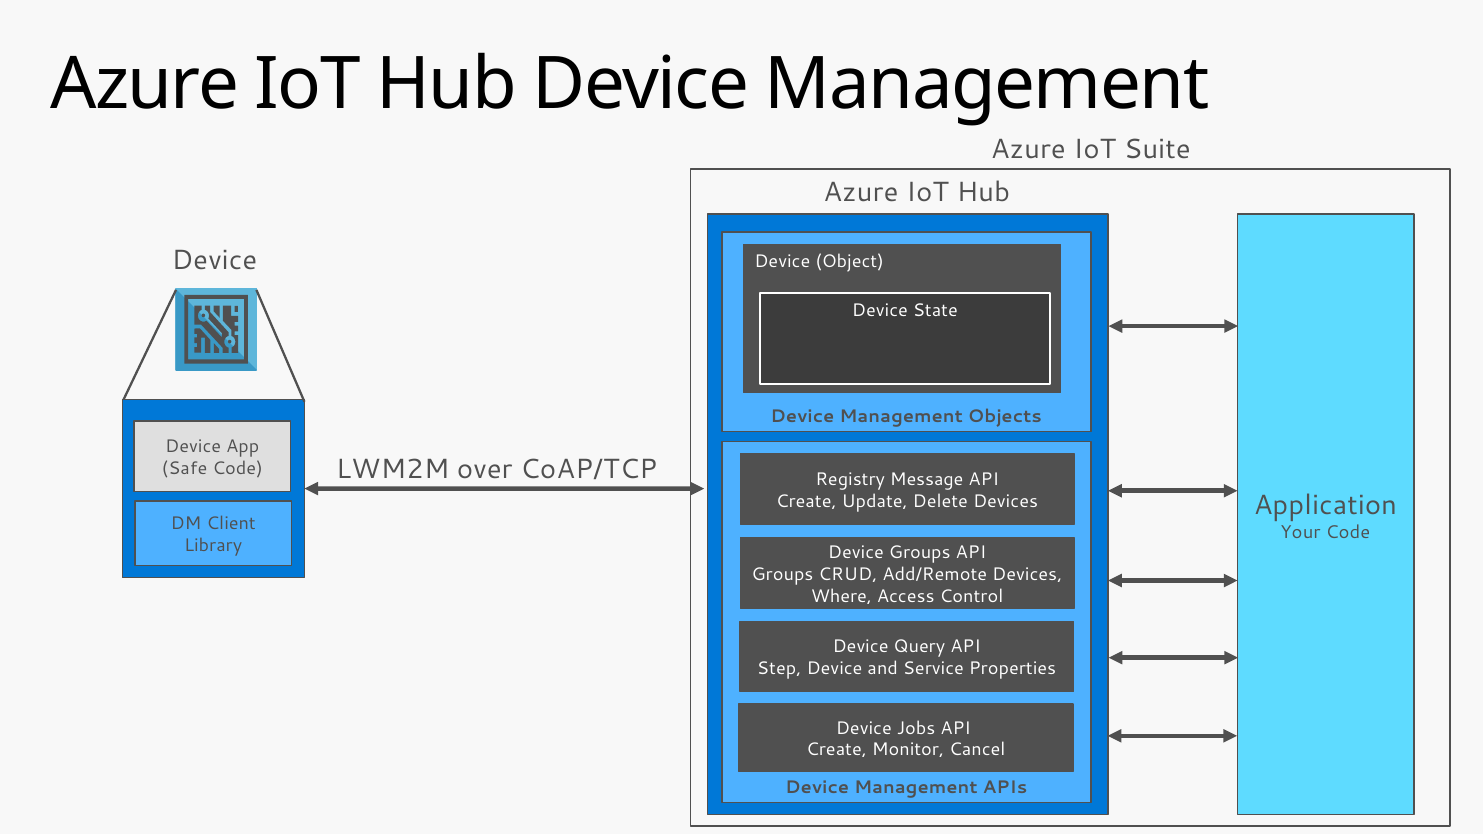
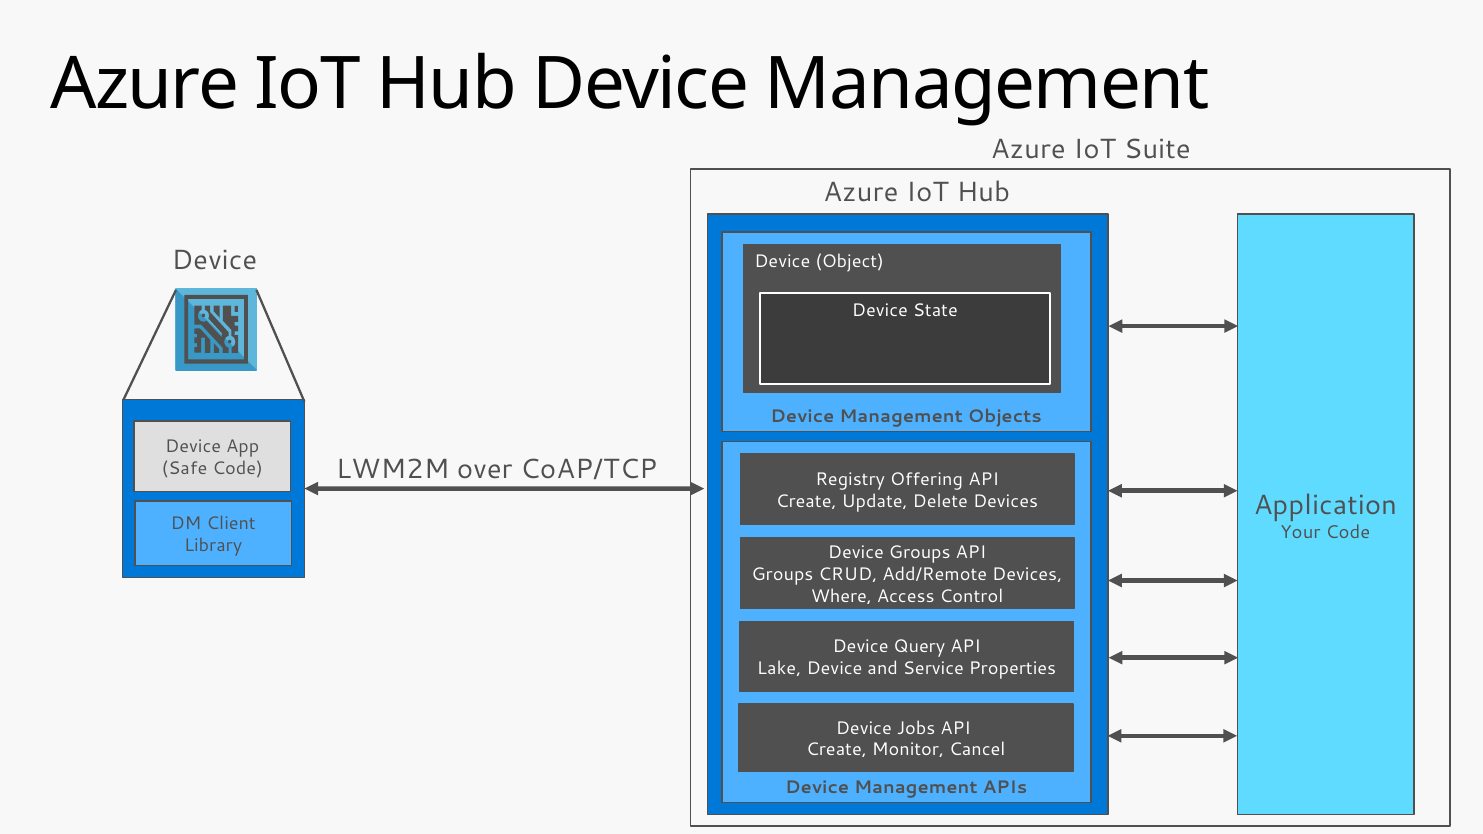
Message: Message -> Offering (927, 480)
Step: Step -> Lake (779, 669)
